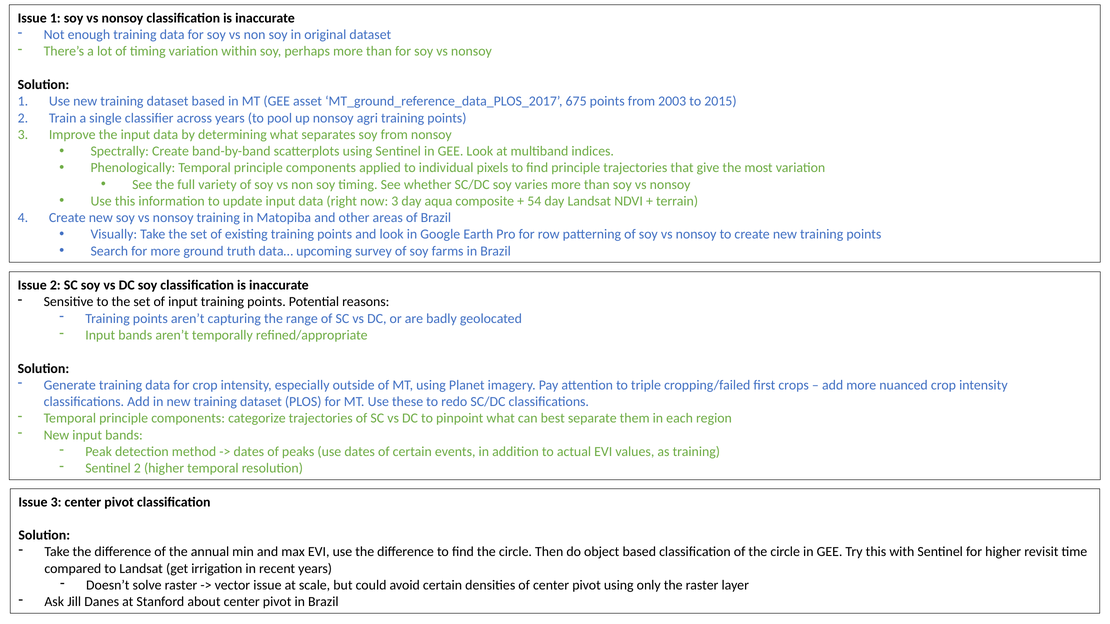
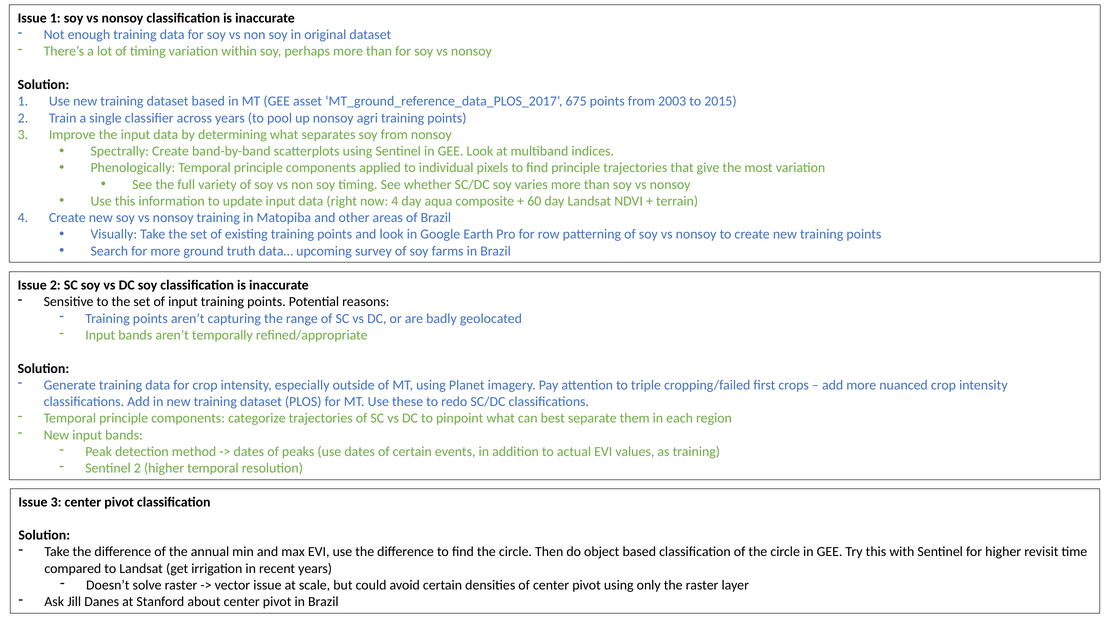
now 3: 3 -> 4 (395, 201)
54: 54 -> 60 (534, 201)
